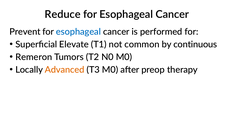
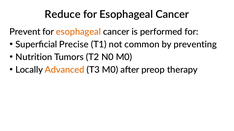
esophageal colour: blue -> orange (78, 32)
Elevate: Elevate -> Precise (74, 45)
continuous: continuous -> preventing (195, 45)
Remeron: Remeron -> Nutrition (34, 57)
